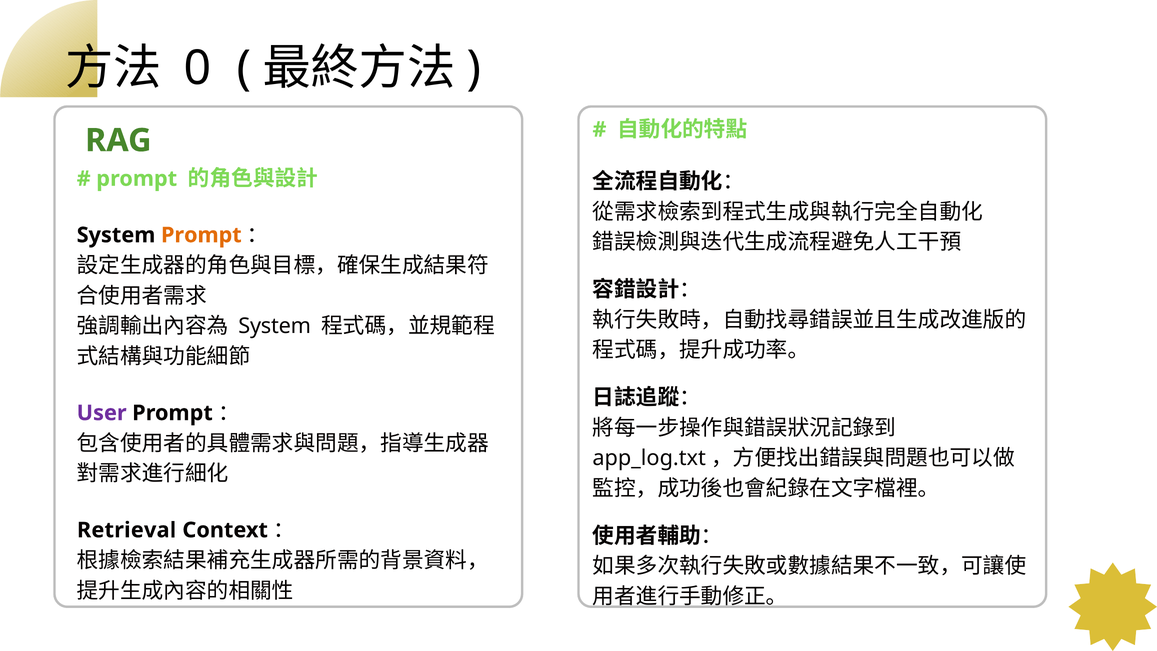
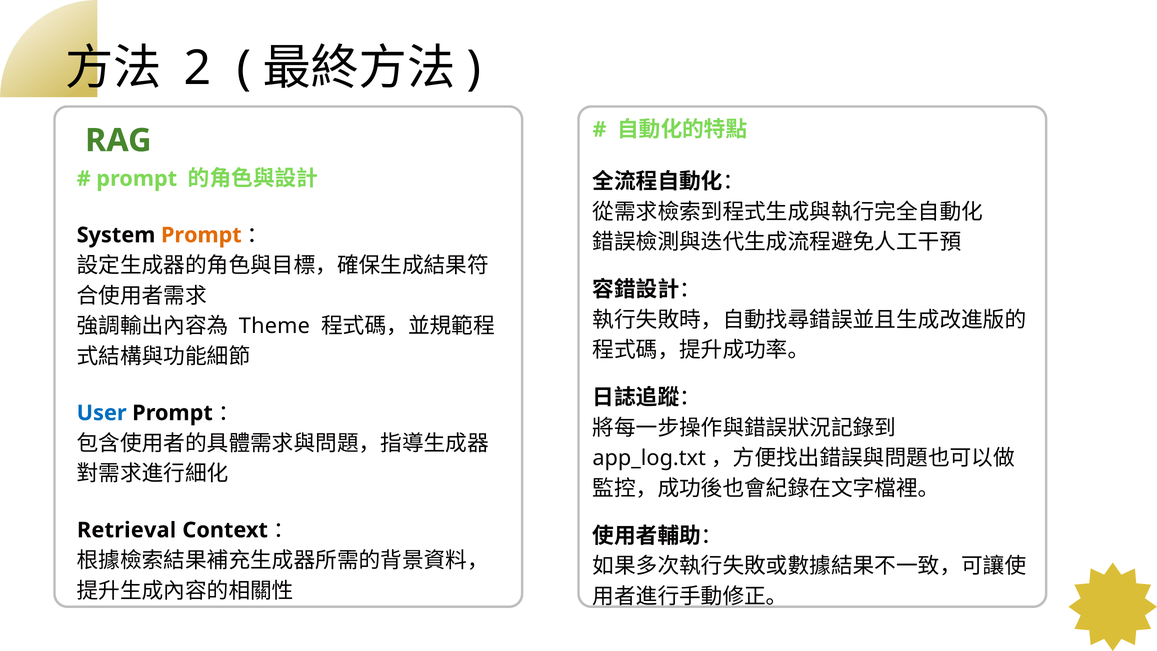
0: 0 -> 2 (198, 68)
System: System -> Theme (274, 326)
User colour: purple -> blue (102, 413)
